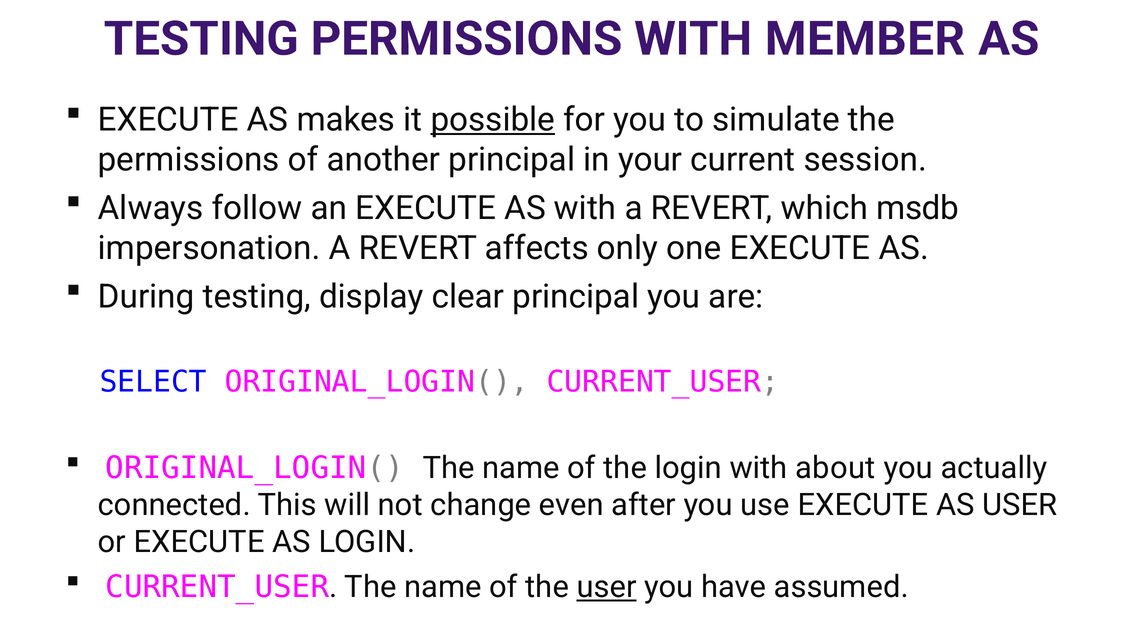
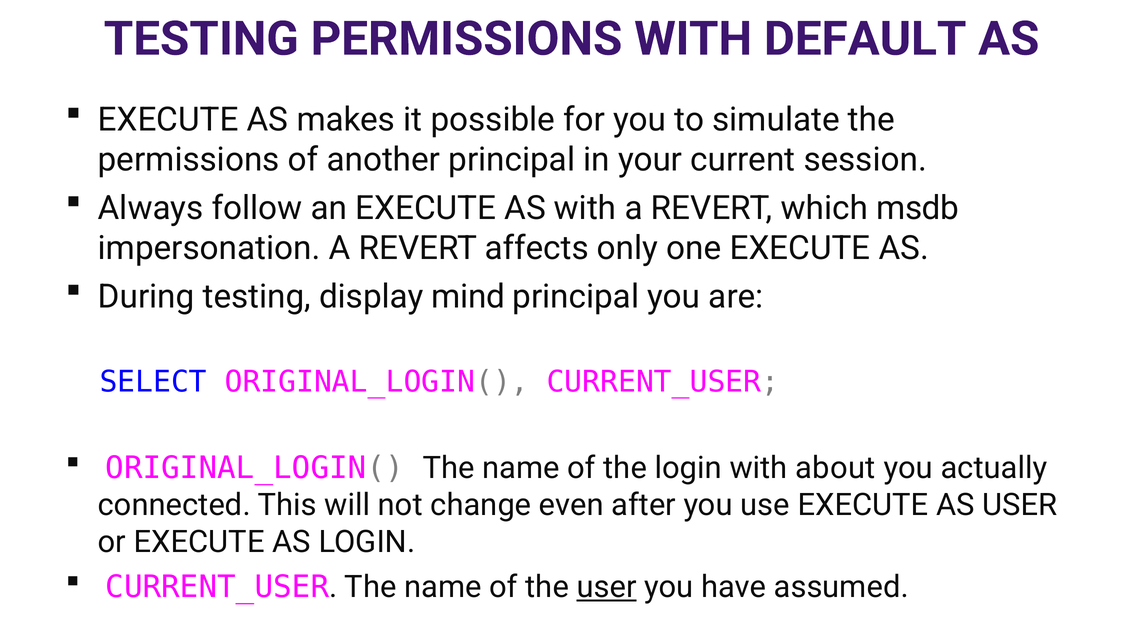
MEMBER: MEMBER -> DEFAULT (865, 39)
possible underline: present -> none (493, 120)
clear: clear -> mind (468, 297)
